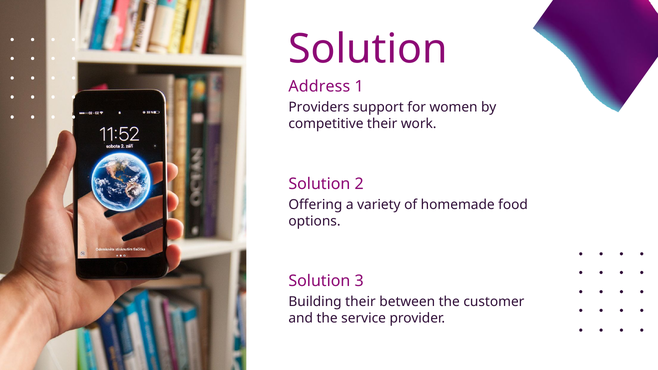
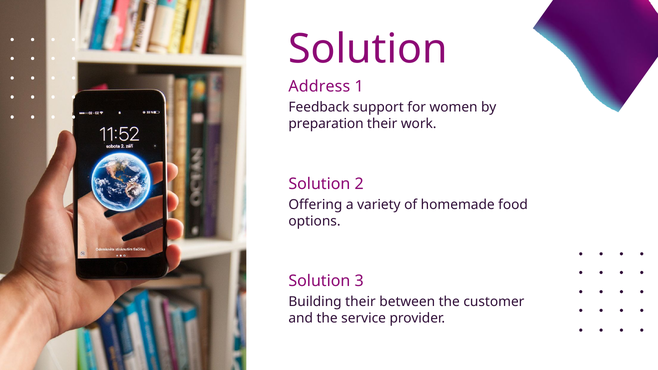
Providers: Providers -> Feedback (319, 107)
competitive: competitive -> preparation (326, 124)
